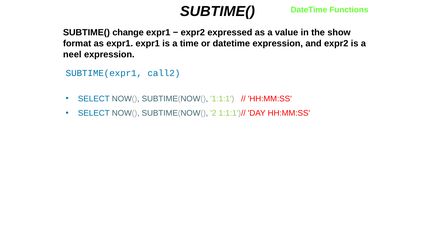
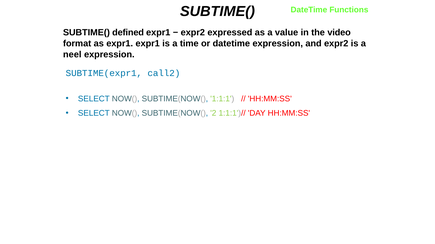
change: change -> defined (128, 33)
show: show -> video (339, 33)
